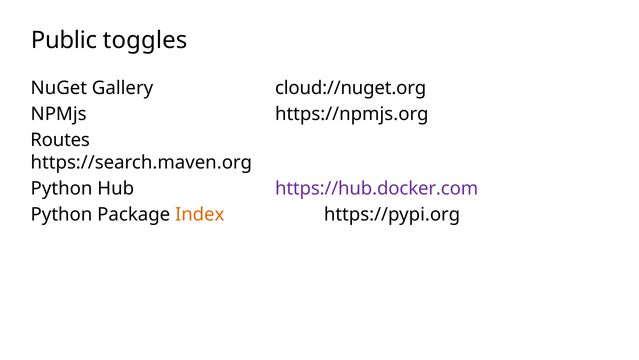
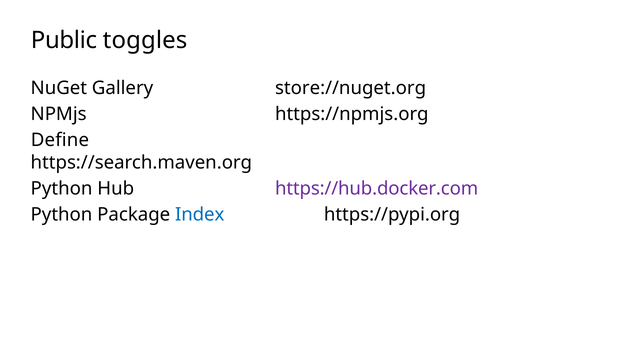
cloud://nuget.org: cloud://nuget.org -> store://nuget.org (351, 88)
Routes: Routes -> Define (60, 140)
Index colour: orange -> blue (200, 214)
